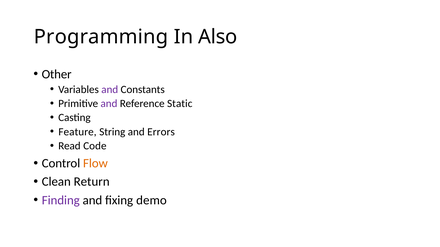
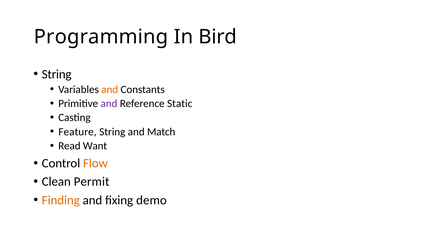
Also: Also -> Bird (218, 37)
Other: Other -> String (57, 74)
and colour: purple -> orange (110, 90)
Errors: Errors -> Match (161, 132)
Code: Code -> Want (95, 146)
Return: Return -> Permit (92, 182)
Finding colour: purple -> orange (61, 201)
